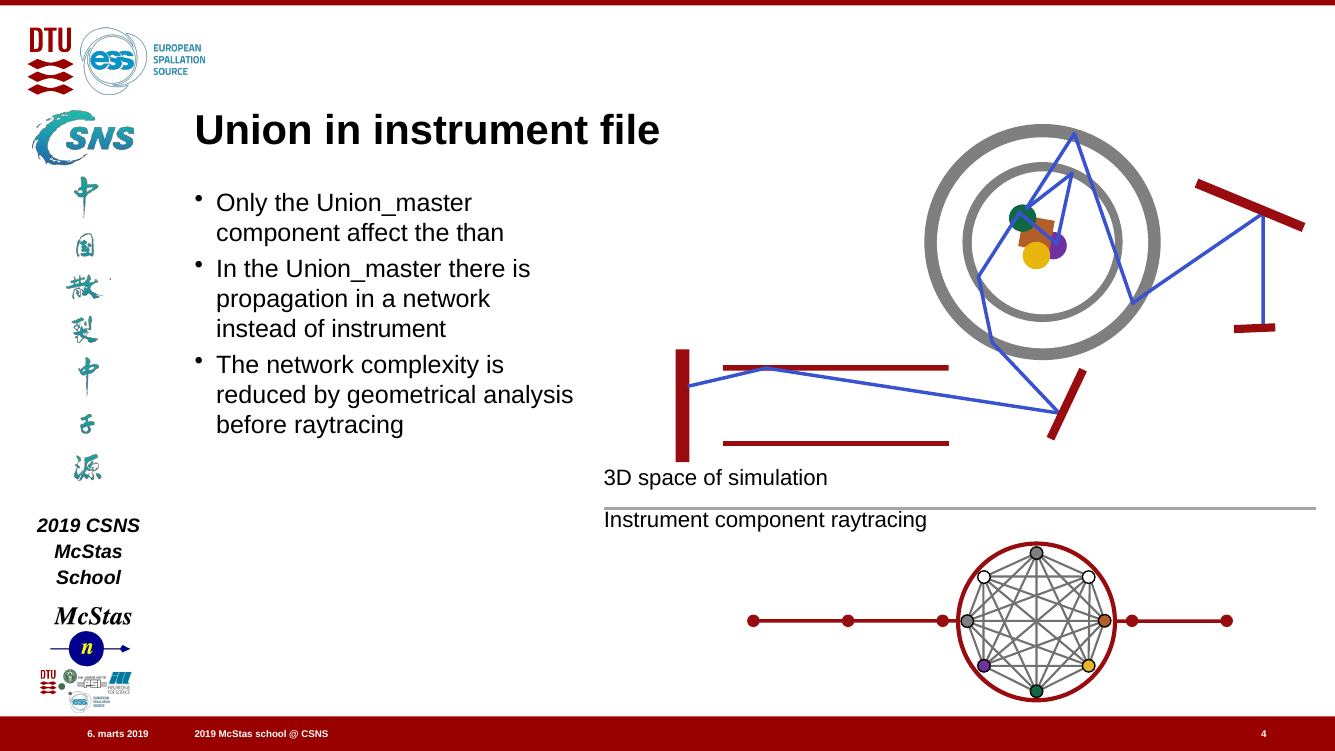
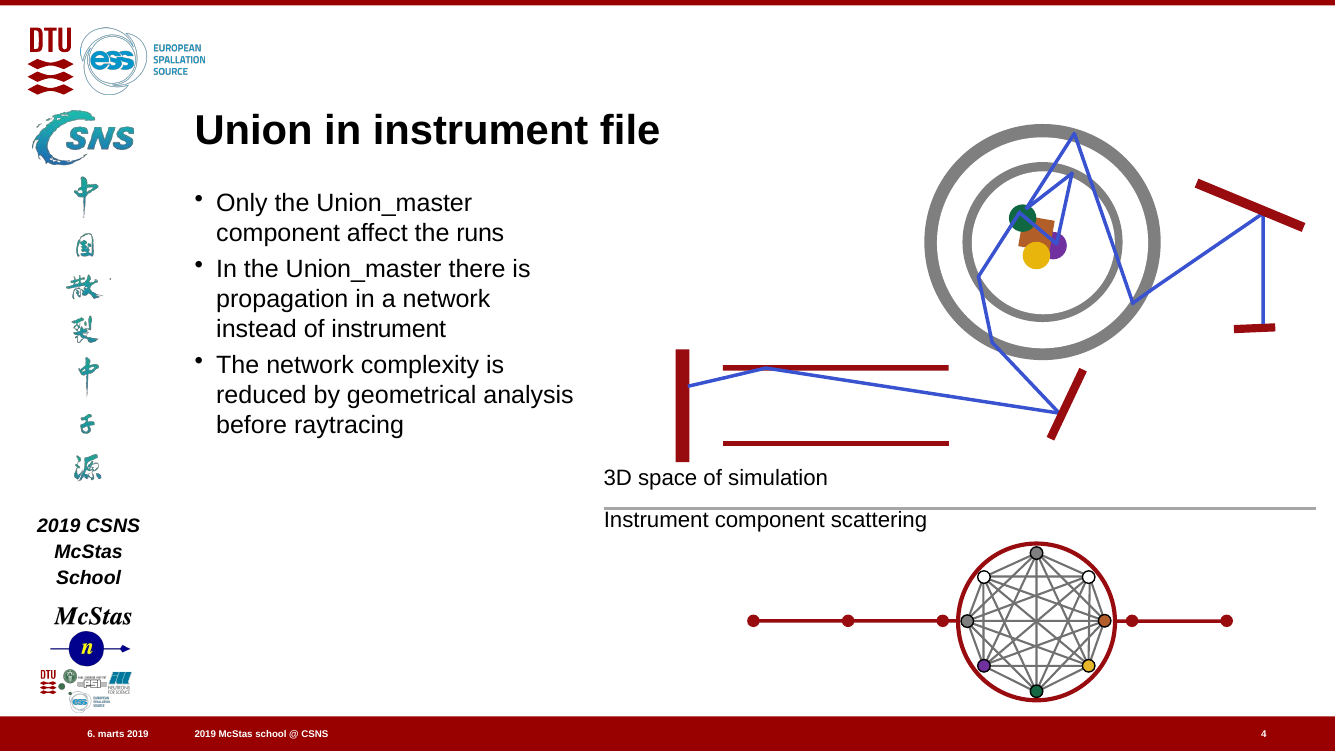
than: than -> runs (480, 234)
component raytracing: raytracing -> scattering (879, 520)
